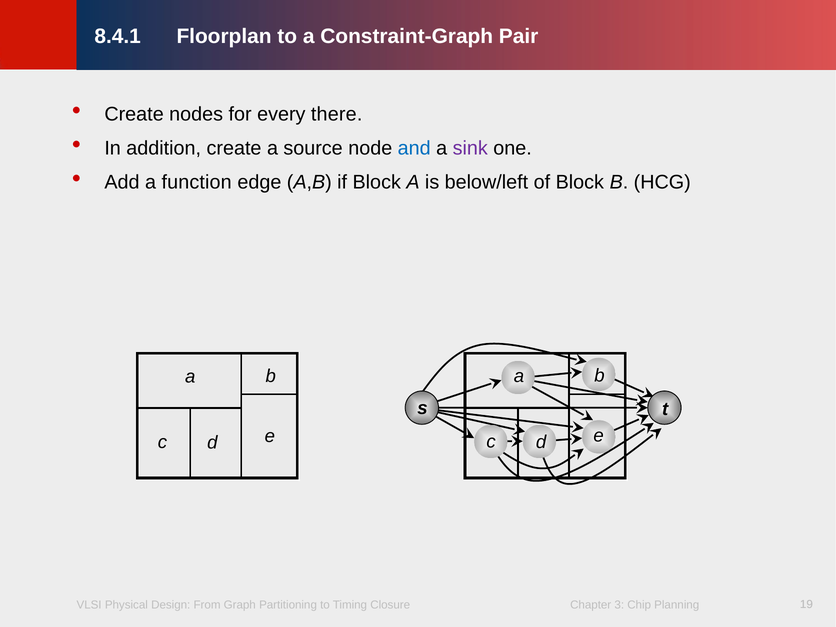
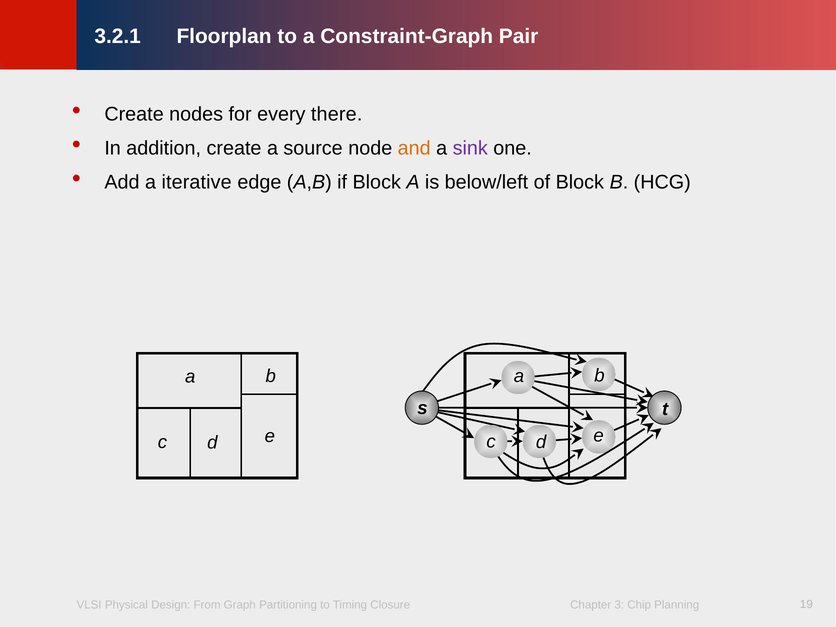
8.4.1: 8.4.1 -> 3.2.1 (118, 36)
and colour: blue -> orange (414, 148)
function: function -> iterative (197, 182)
